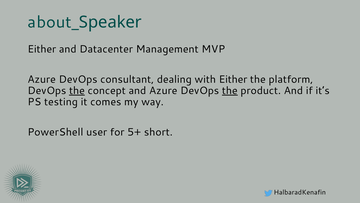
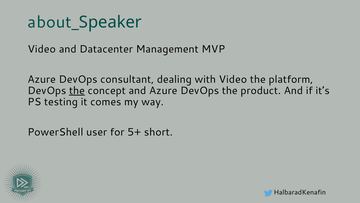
Either: Either -> Video (42, 49)
with Either: Either -> Video (233, 79)
the underline: present -> none (230, 90)
